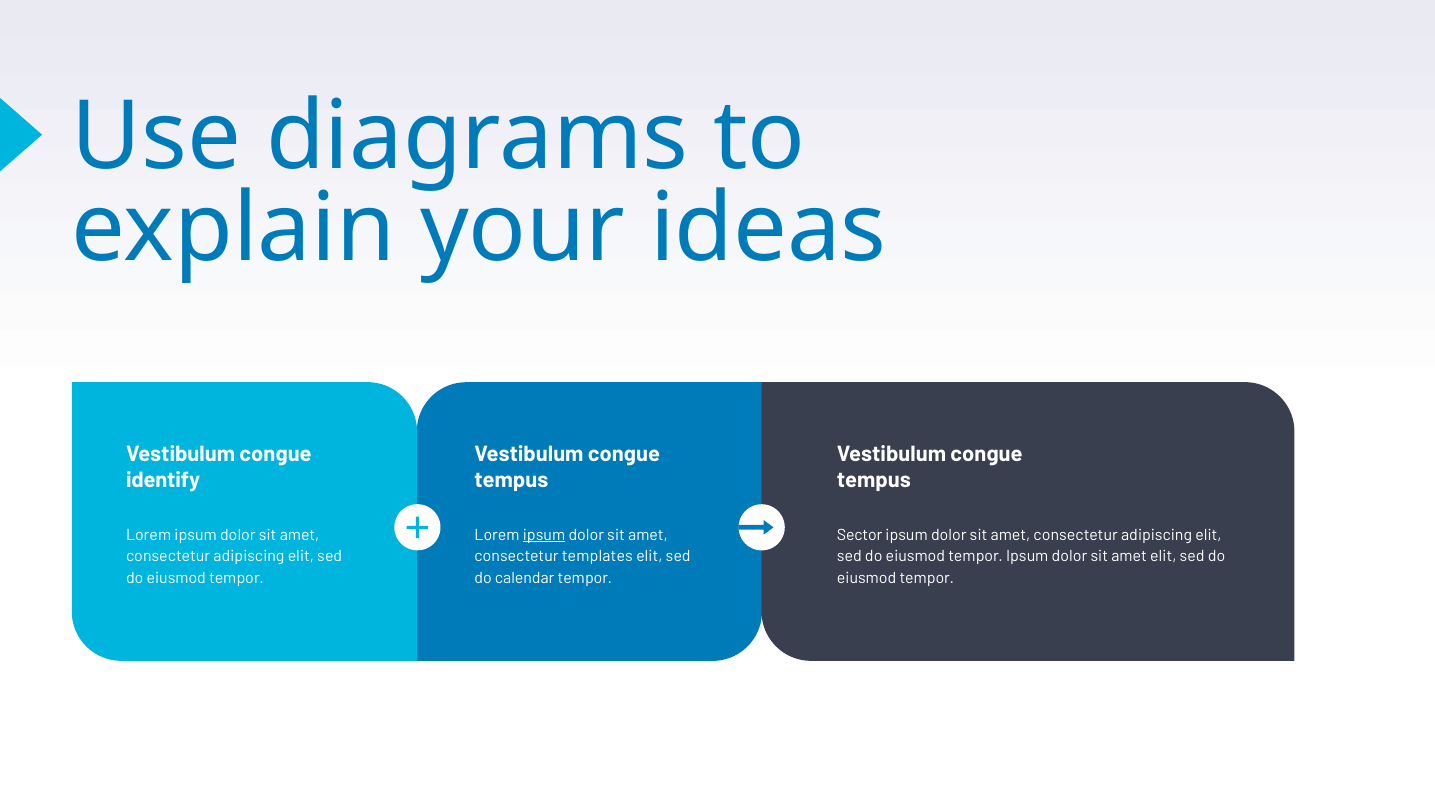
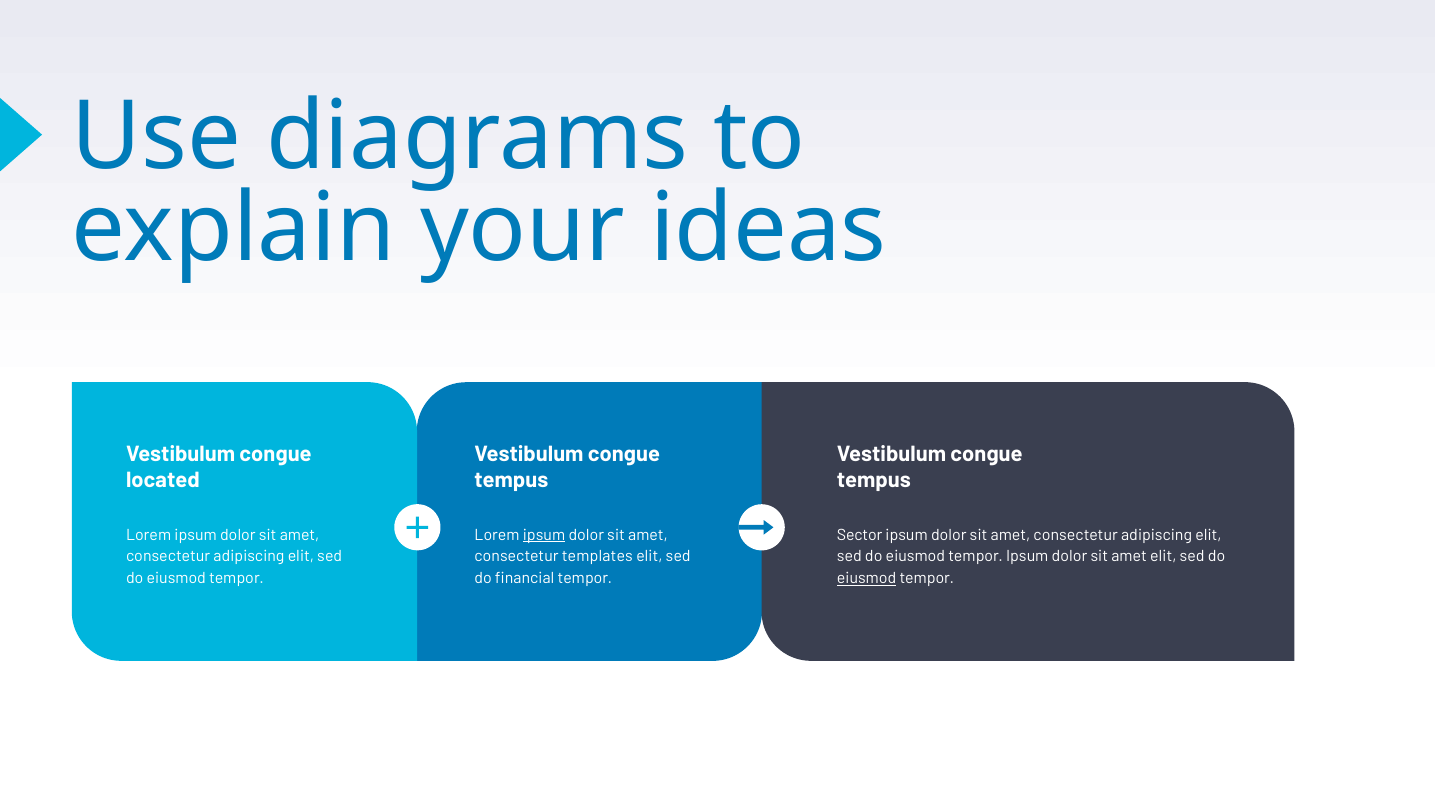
identify: identify -> located (163, 481)
calendar: calendar -> financial (525, 579)
eiusmod underline: none -> present (867, 579)
